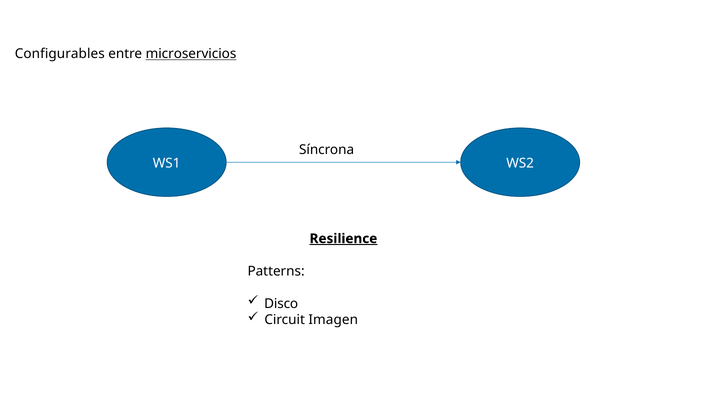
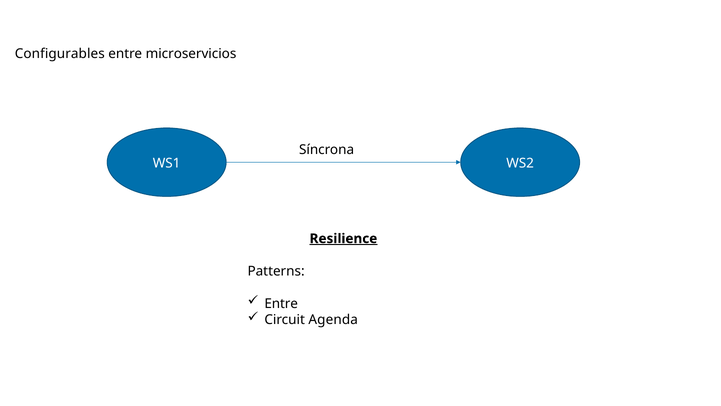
microservicios underline: present -> none (191, 54)
Disco: Disco -> Entre (281, 303)
Imagen: Imagen -> Agenda (333, 320)
